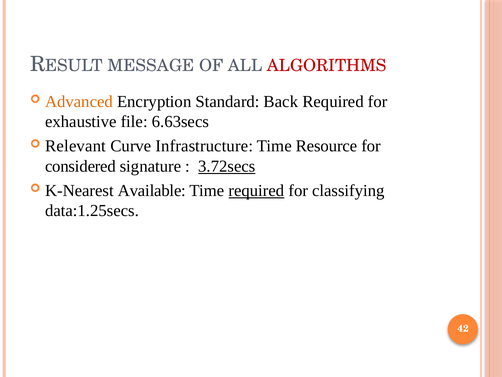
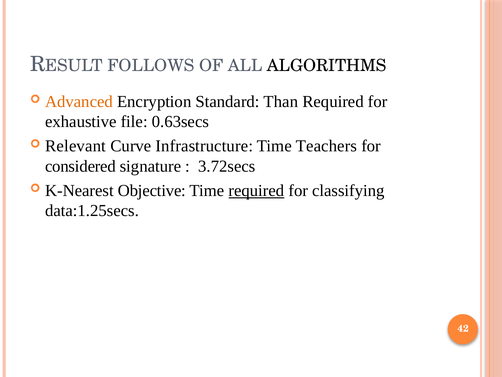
MESSAGE: MESSAGE -> FOLLOWS (151, 66)
ALGORITHMS colour: red -> black (327, 66)
Back: Back -> Than (281, 102)
6.63secs: 6.63secs -> 0.63secs (180, 122)
Resource: Resource -> Teachers (326, 146)
3.72secs underline: present -> none (227, 166)
Available: Available -> Objective (152, 190)
